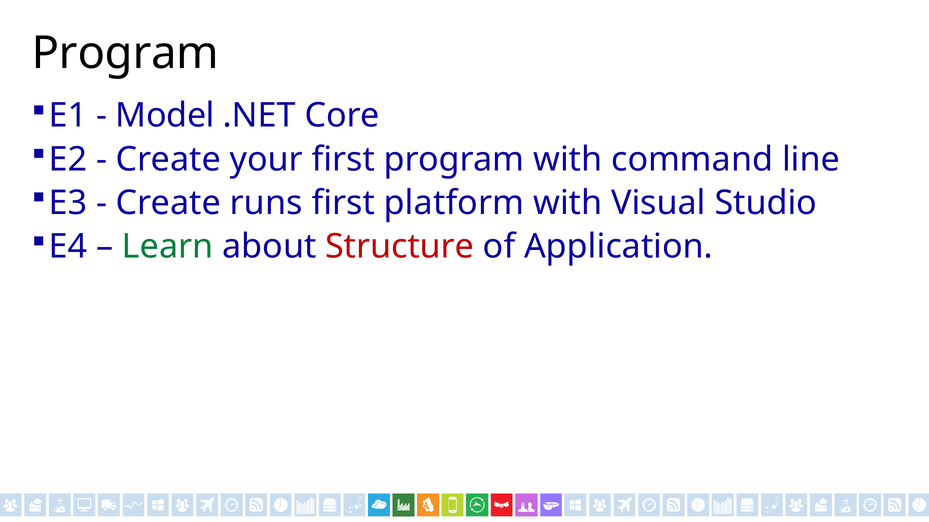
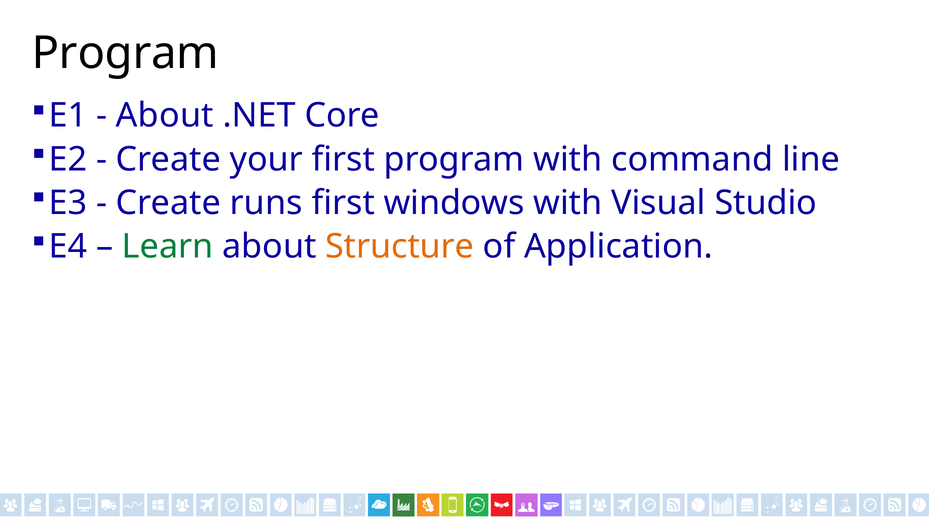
Model: Model -> About (165, 116)
platform: platform -> windows (454, 203)
Structure colour: red -> orange (400, 247)
